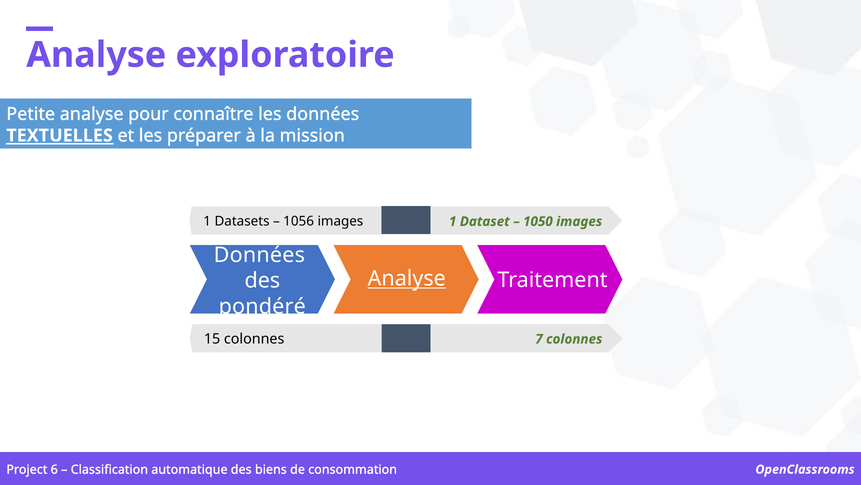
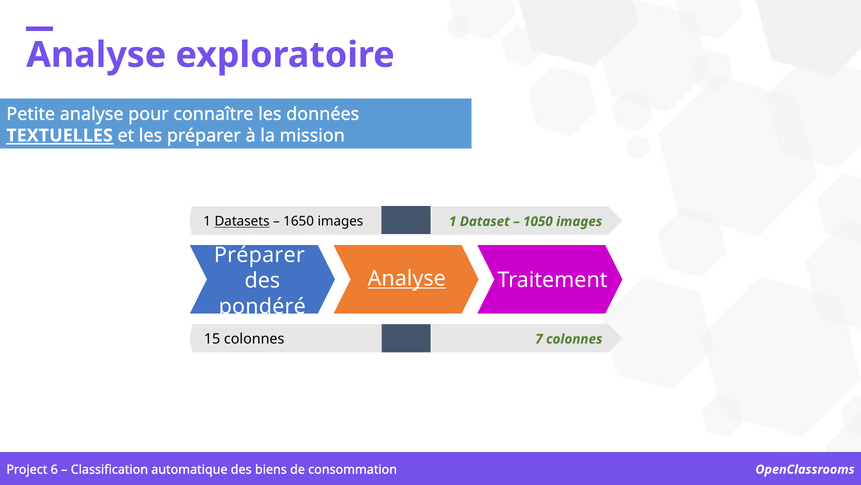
Datasets underline: none -> present (242, 221)
1056: 1056 -> 1650 (299, 221)
Données: Données -> Préparer (259, 255)
